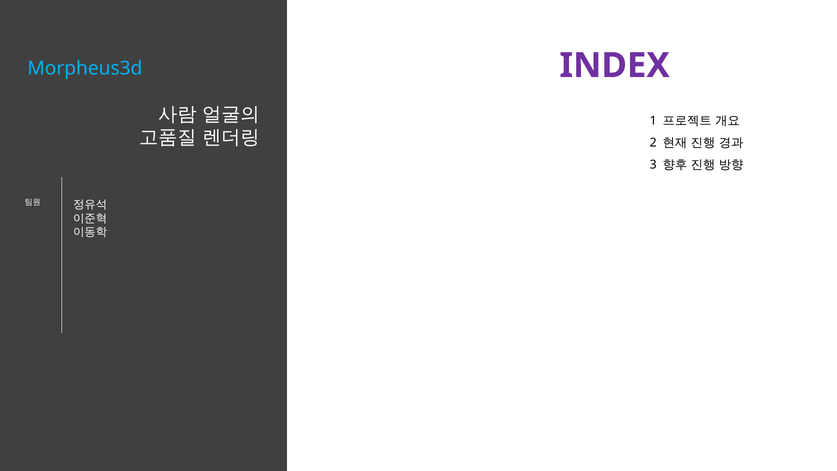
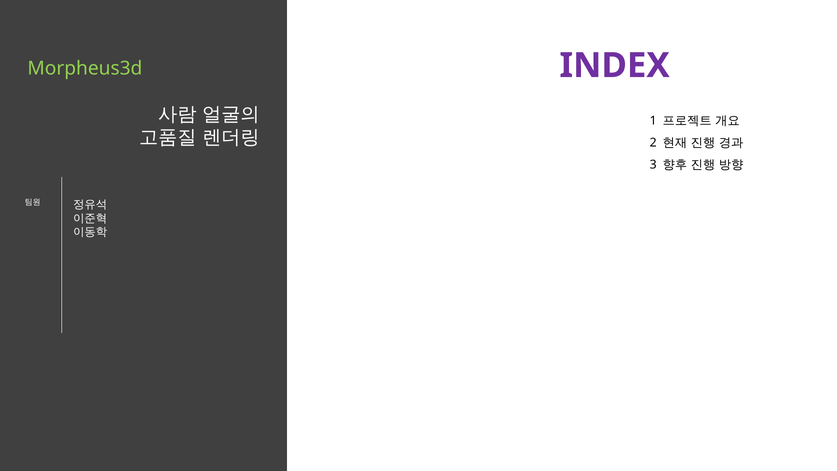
Morpheus3d colour: light blue -> light green (85, 68)
